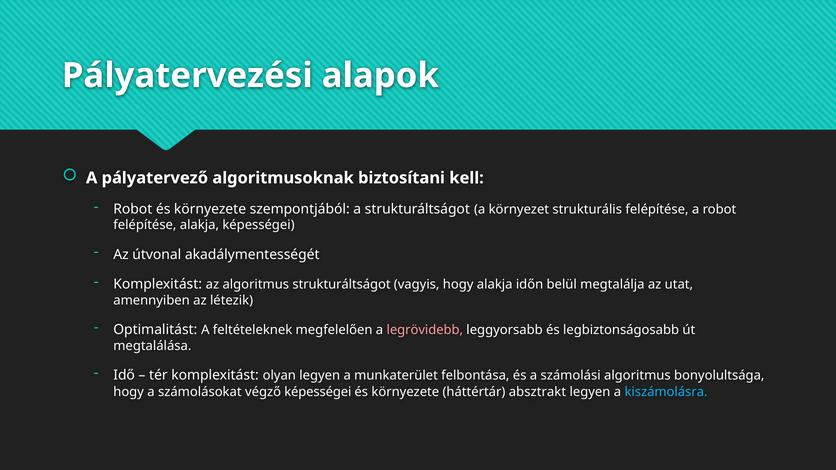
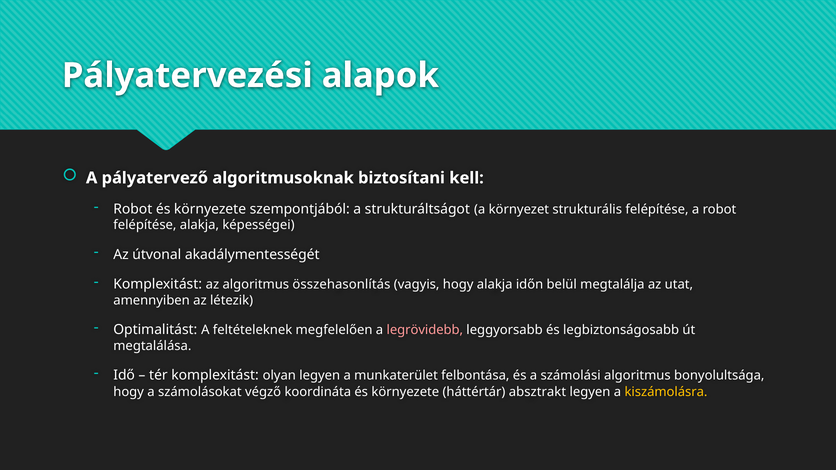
algoritmus strukturáltságot: strukturáltságot -> összehasonlítás (341, 285)
végző képességei: képességei -> koordináta (318, 392)
kiszámolásra colour: light blue -> yellow (666, 392)
